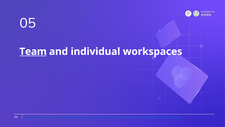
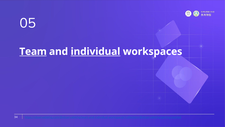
individual underline: none -> present (95, 51)
